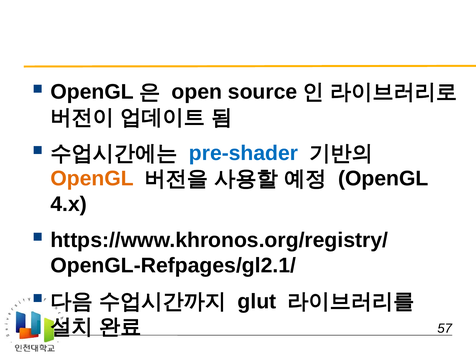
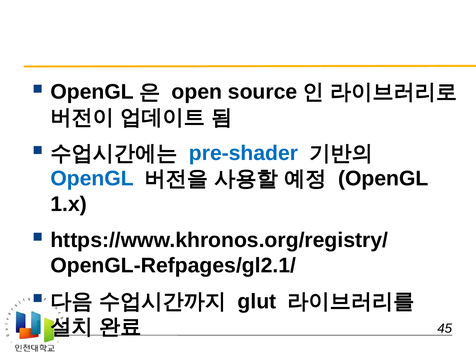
OpenGL colour: orange -> blue (92, 179)
4.x: 4.x -> 1.x (69, 204)
57: 57 -> 45 (445, 329)
